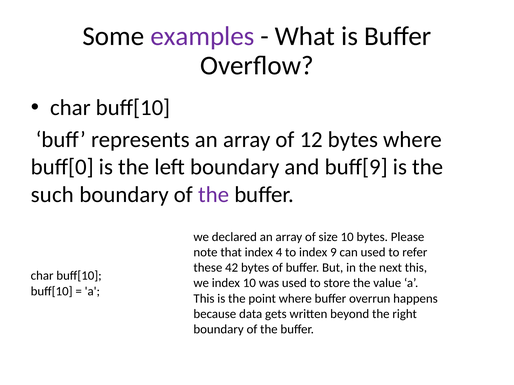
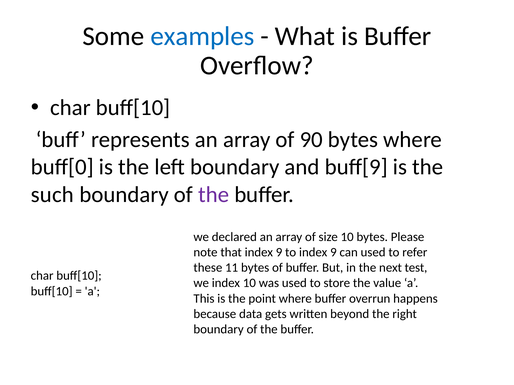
examples colour: purple -> blue (202, 36)
12: 12 -> 90 (311, 140)
that index 4: 4 -> 9 (279, 253)
42: 42 -> 11 (232, 268)
next this: this -> test (416, 268)
